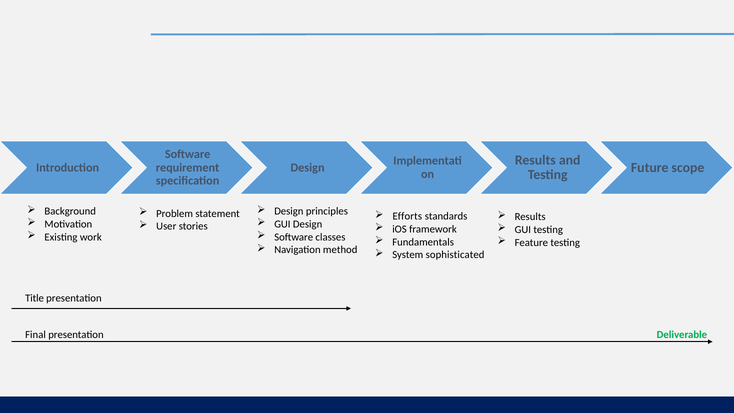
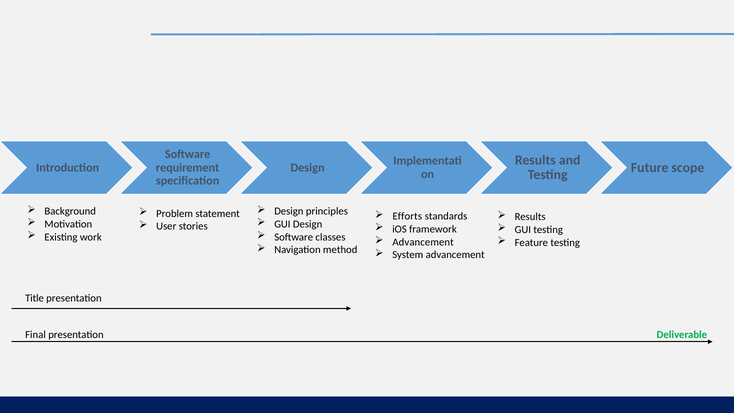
Fundamentals: Fundamentals -> Advancement (423, 242)
System sophisticated: sophisticated -> advancement (455, 255)
